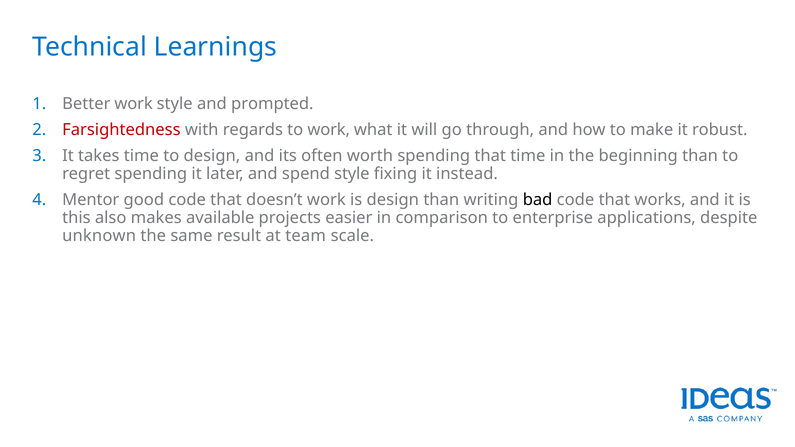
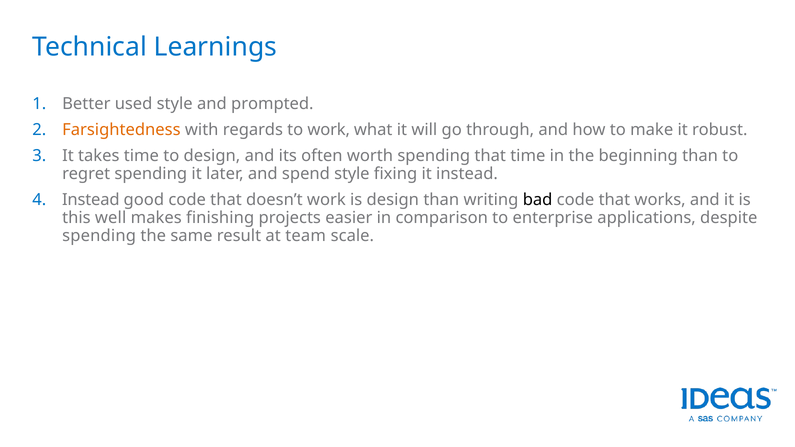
Better work: work -> used (134, 104)
Farsightedness colour: red -> orange (121, 130)
Mentor: Mentor -> Instead (91, 200)
also: also -> well (111, 218)
available: available -> finishing (220, 218)
unknown: unknown -> spending (99, 236)
